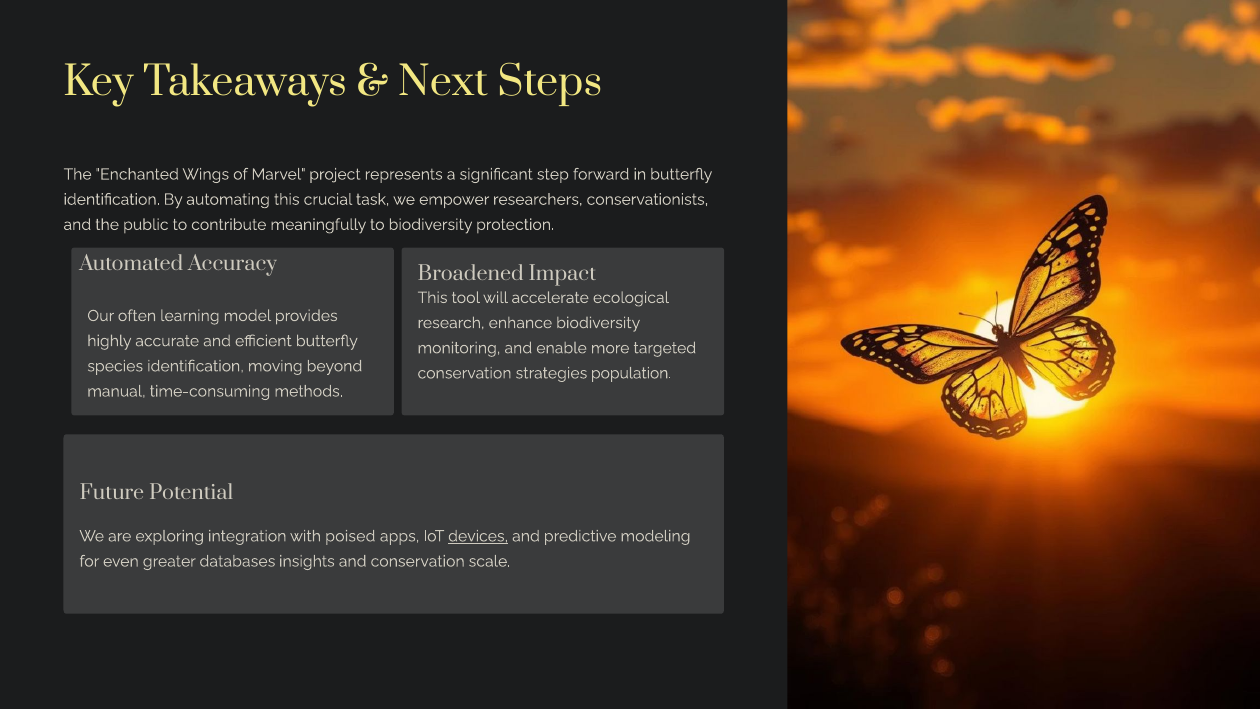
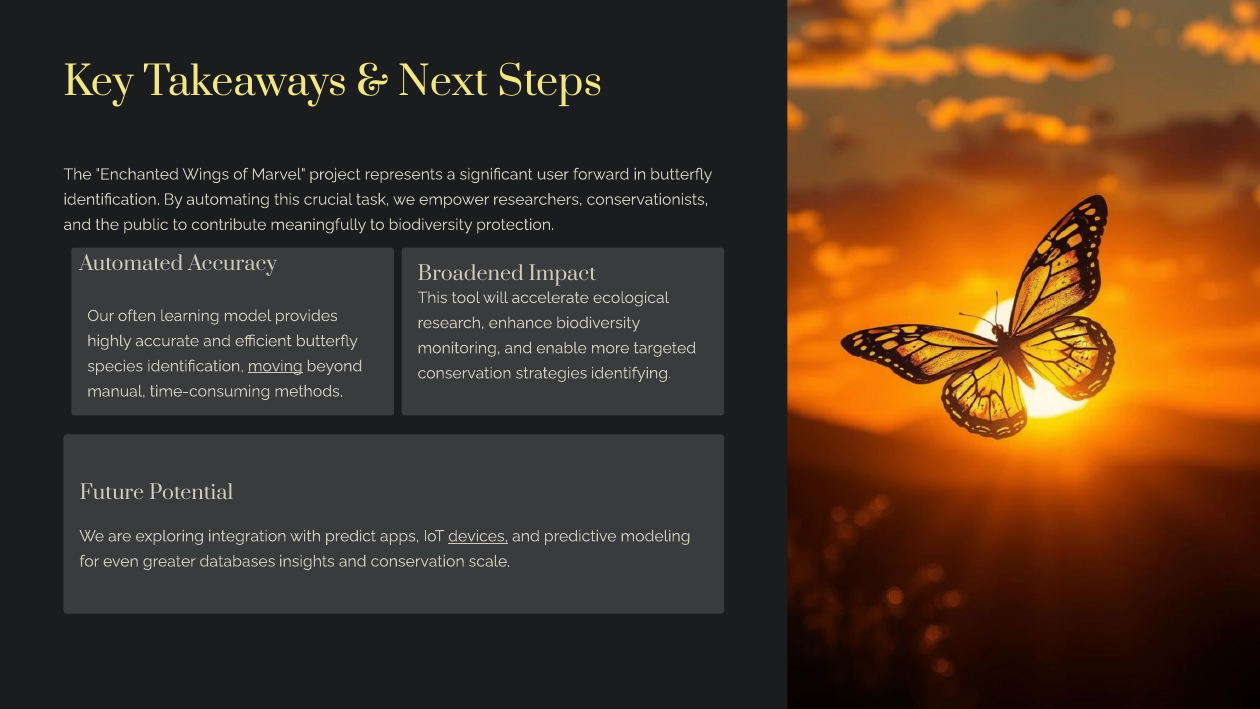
step: step -> user (553, 174)
moving underline: none -> present (275, 366)
population: population -> identifying (631, 373)
poised: poised -> predict (351, 536)
